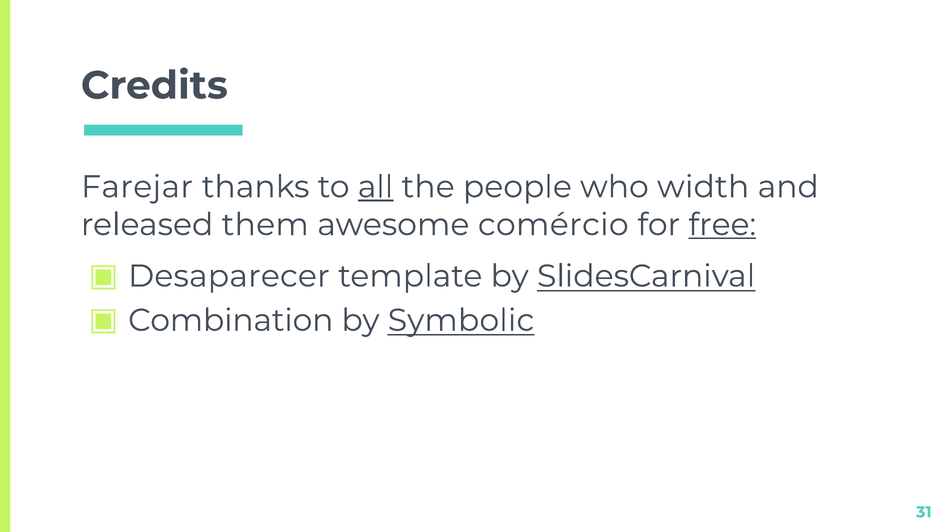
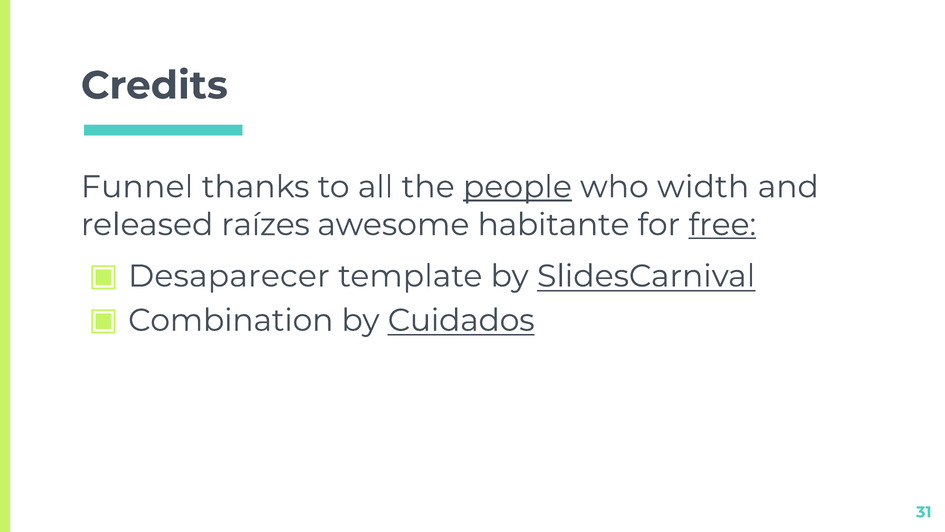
Farejar: Farejar -> Funnel (137, 187)
all underline: present -> none (376, 187)
people underline: none -> present (517, 187)
them: them -> raízes (265, 225)
comércio: comércio -> habitante (554, 225)
Symbolic: Symbolic -> Cuidados (461, 320)
